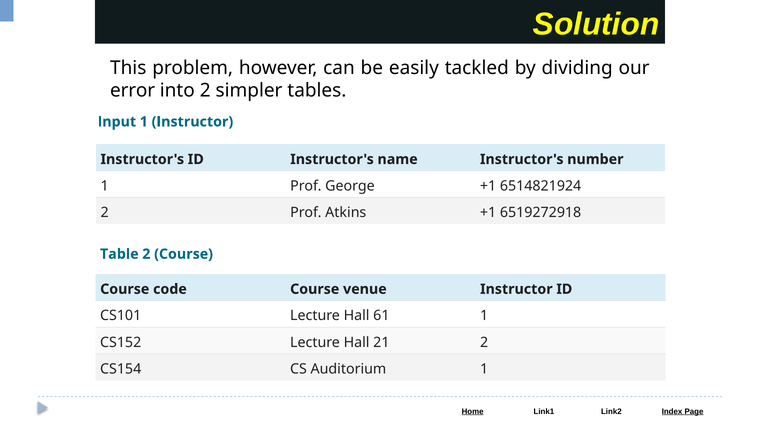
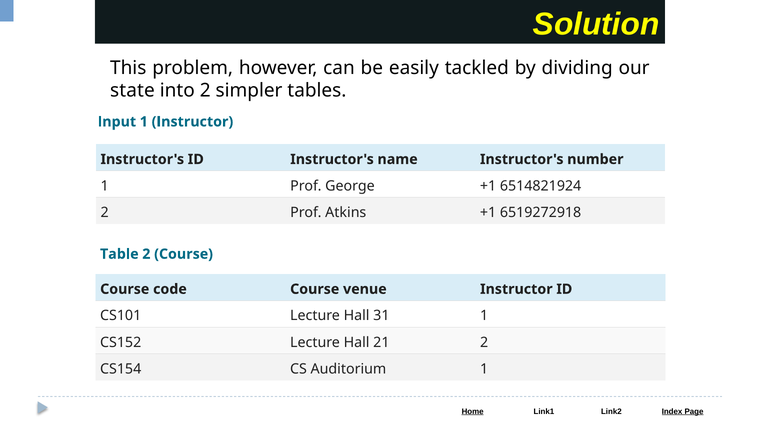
error: error -> state (132, 91)
61: 61 -> 31 (381, 315)
